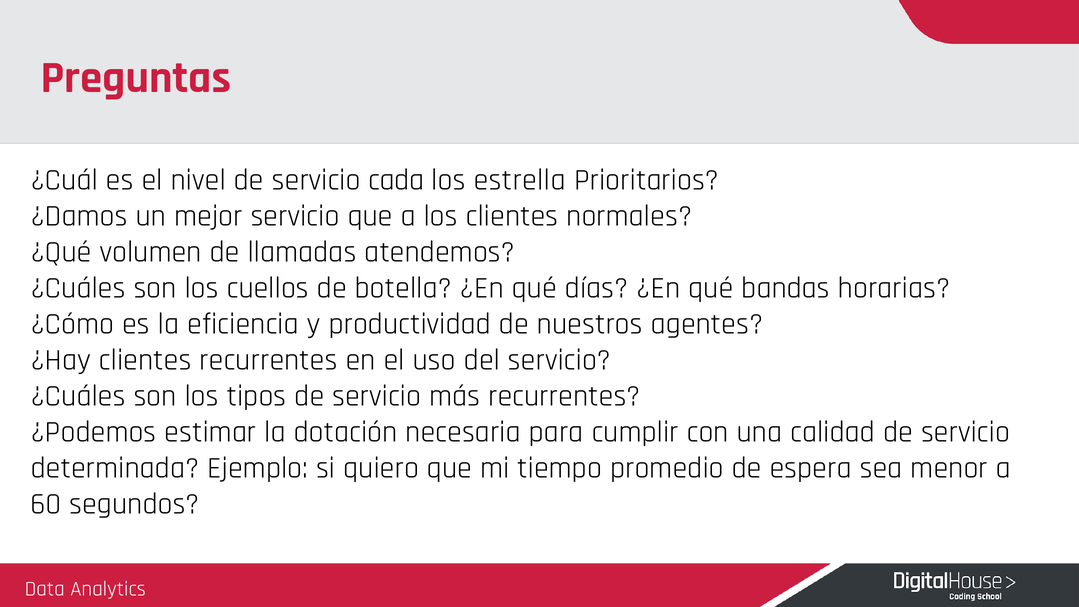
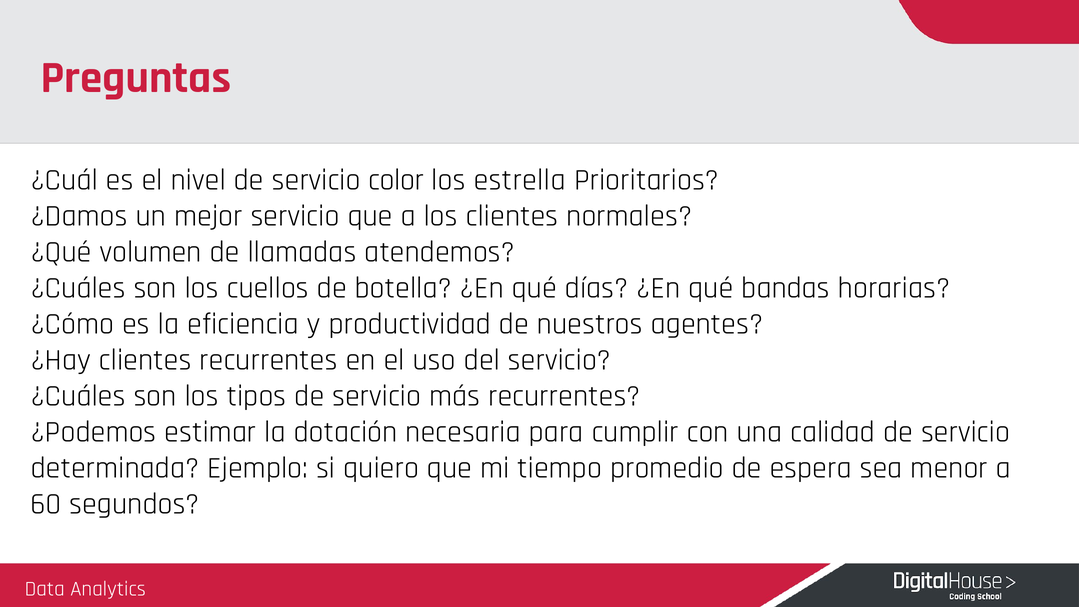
cada: cada -> color (396, 180)
